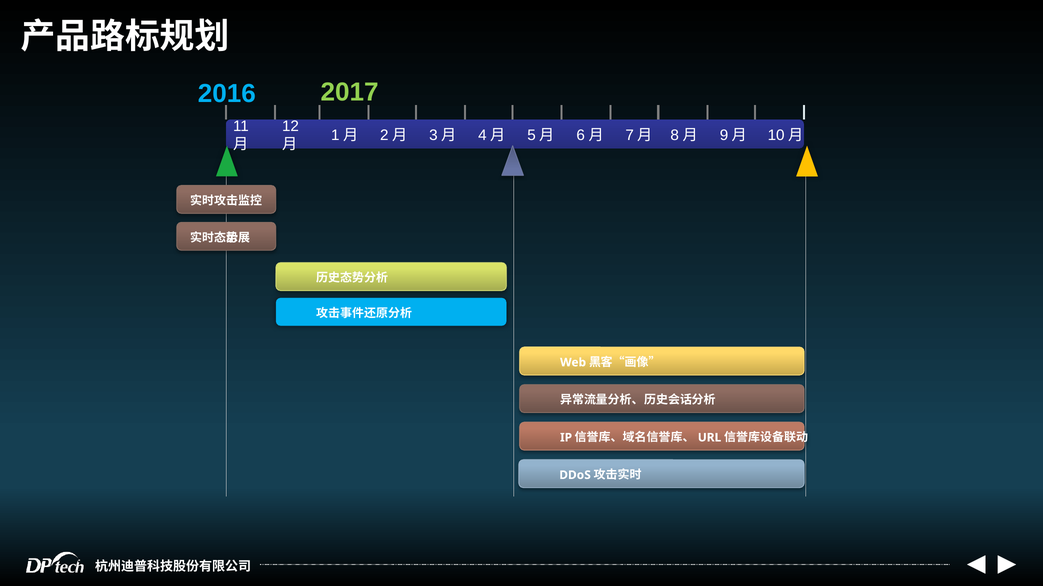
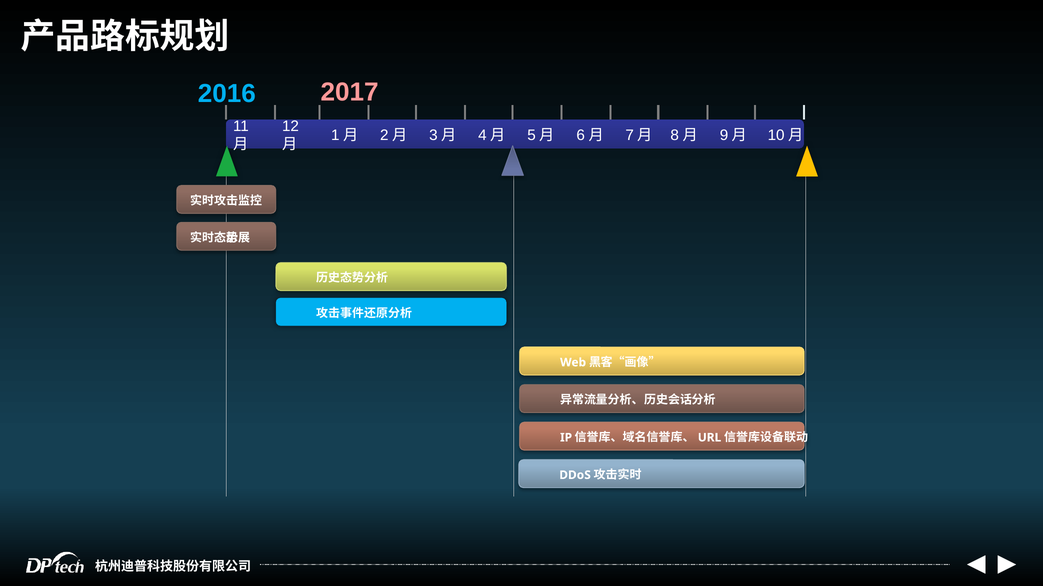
2017 colour: light green -> pink (350, 92)
